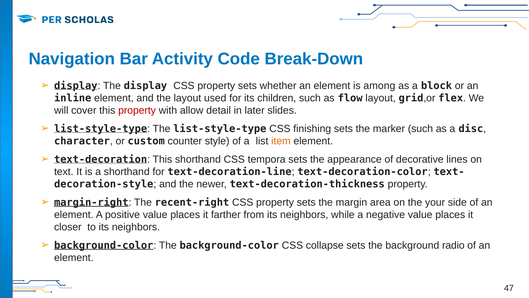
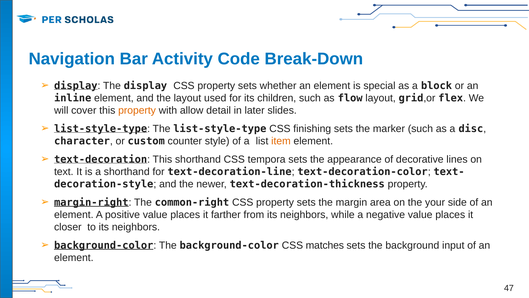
among: among -> special (379, 86)
property colour: red -> orange (137, 110)
recent-right: recent-right -> common-right (192, 202)
collapse: collapse -> matches (325, 245)
radio: radio -> input (453, 245)
